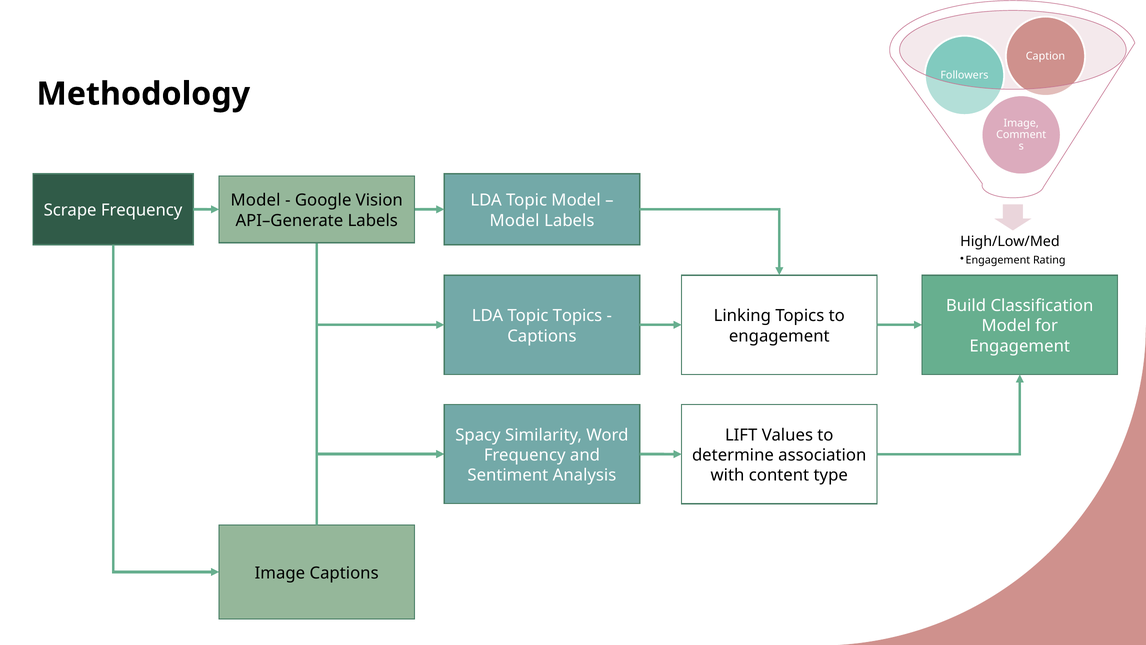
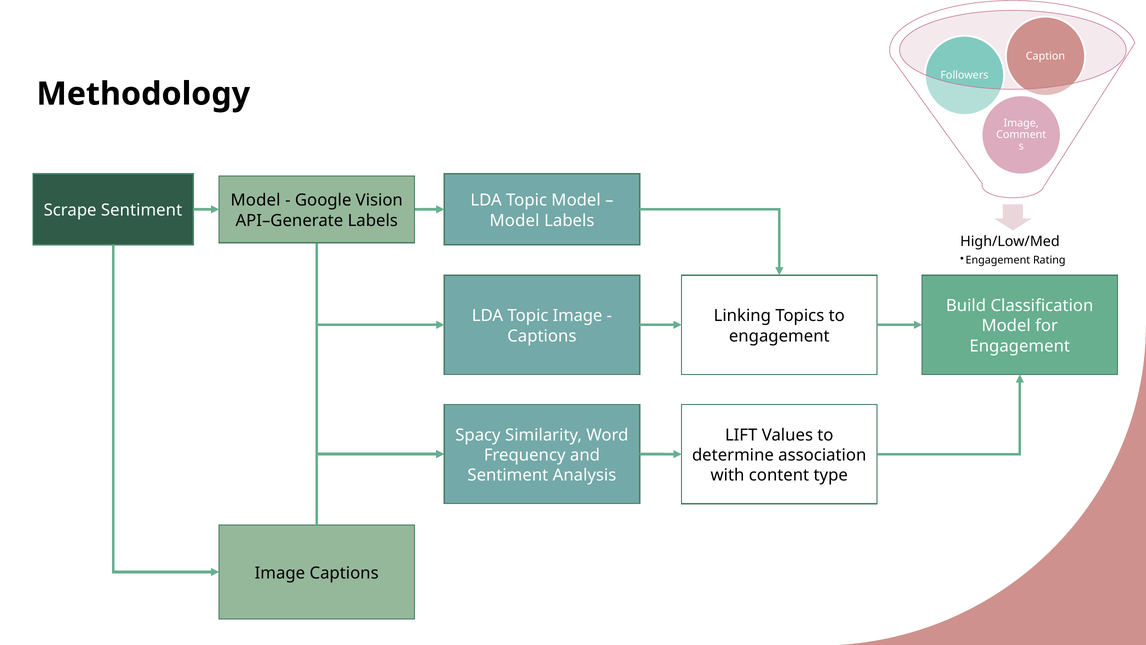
Scrape Frequency: Frequency -> Sentiment (142, 210)
Topic Topics: Topics -> Image (578, 316)
